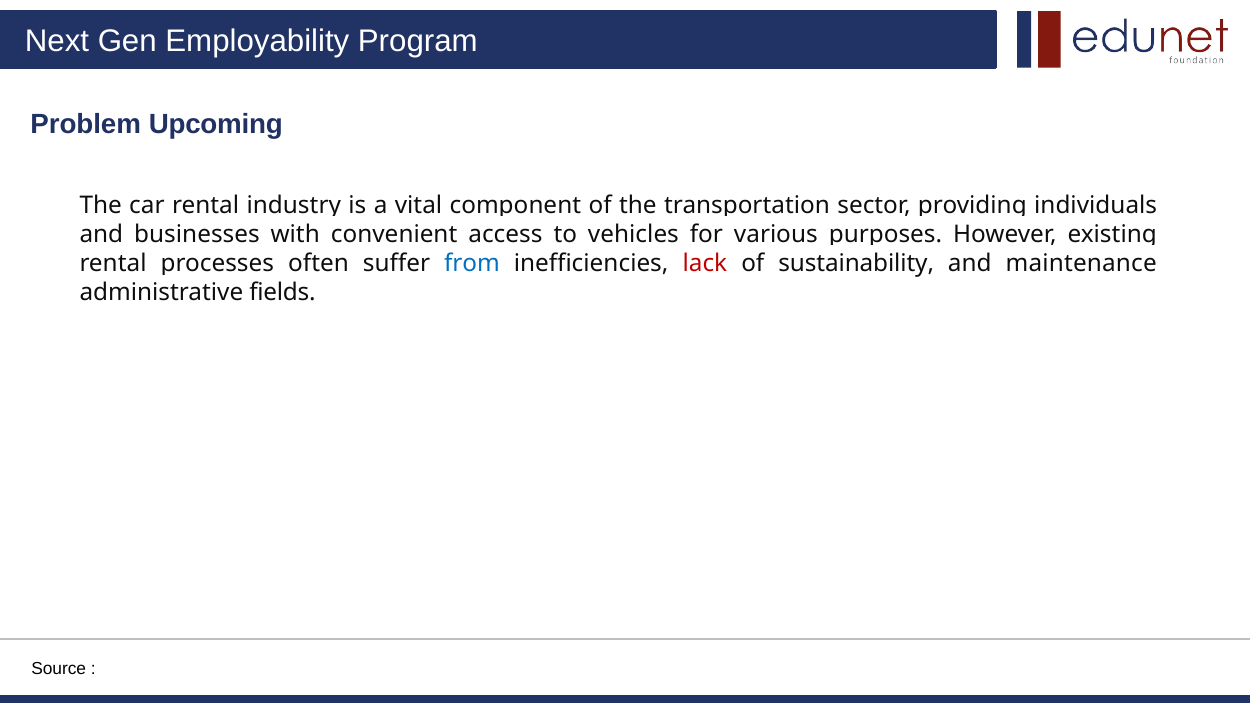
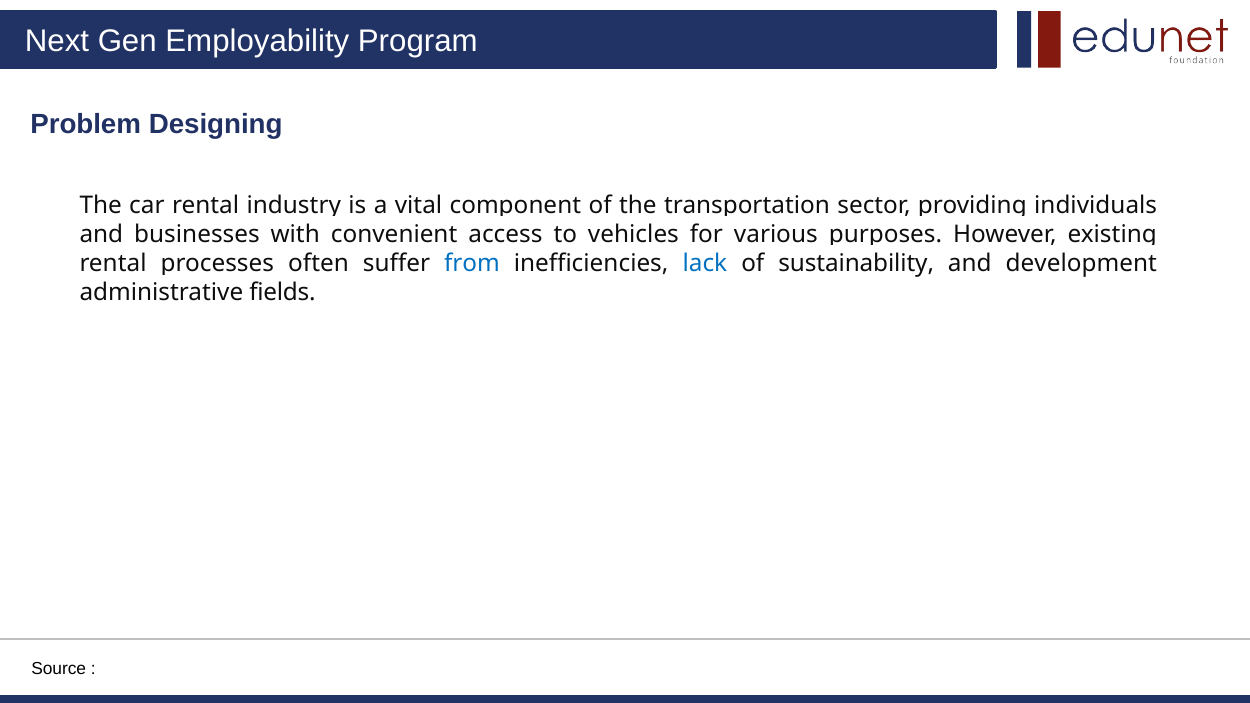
Upcoming: Upcoming -> Designing (216, 124)
lack colour: red -> blue (705, 264)
maintenance: maintenance -> development (1081, 264)
